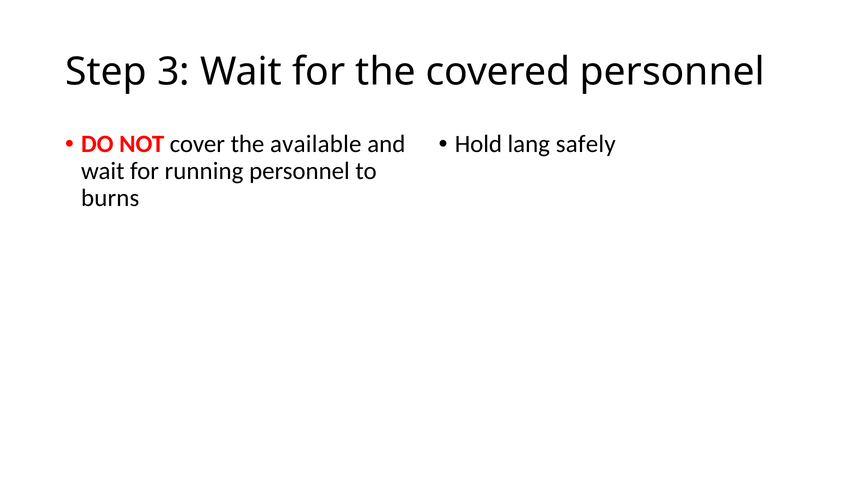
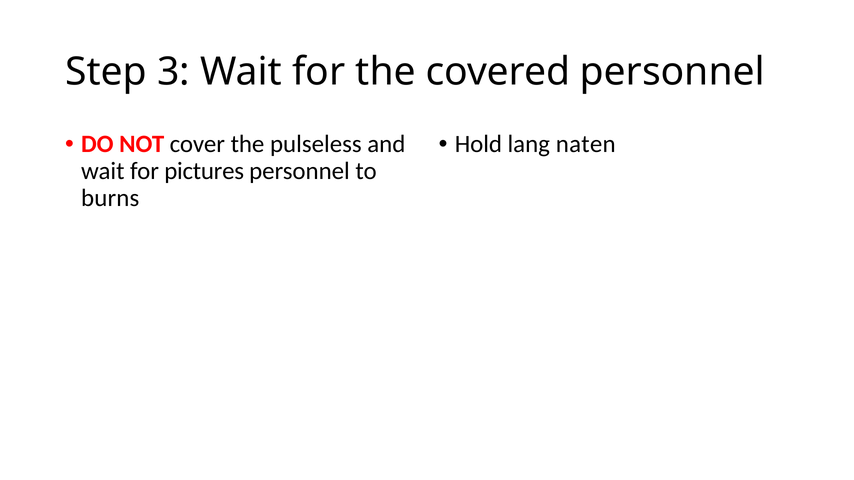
available: available -> pulseless (316, 144)
safely: safely -> naten (586, 144)
running: running -> pictures (204, 171)
